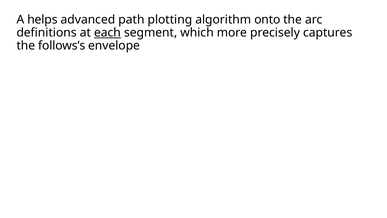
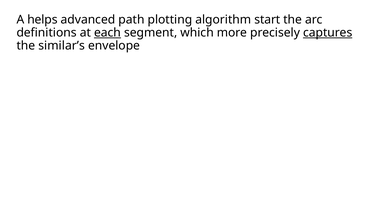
onto: onto -> start (267, 19)
captures underline: none -> present (328, 33)
follows’s: follows’s -> similar’s (62, 46)
